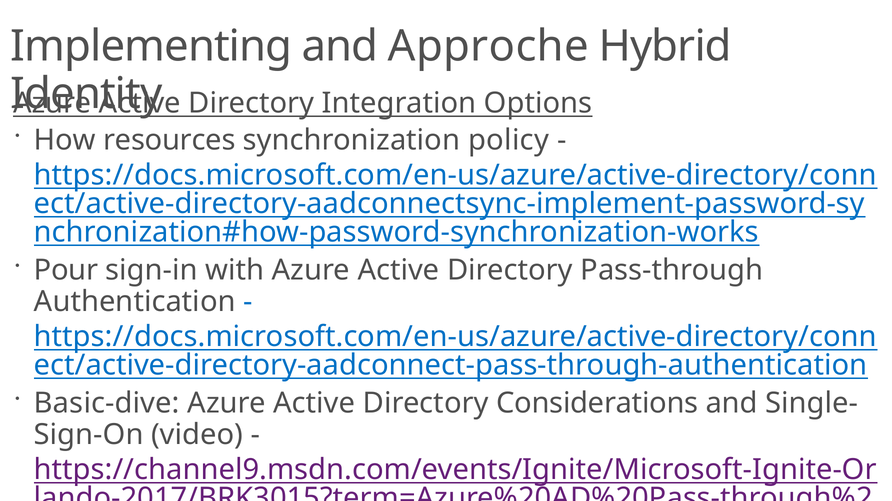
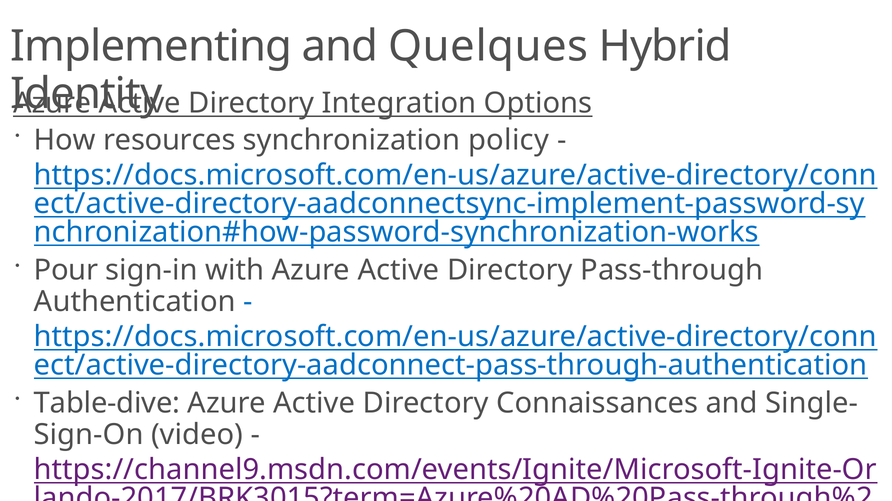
Approche: Approche -> Quelques (488, 47)
Basic-dive: Basic-dive -> Table-dive (107, 404)
Considerations: Considerations -> Connaissances (597, 404)
